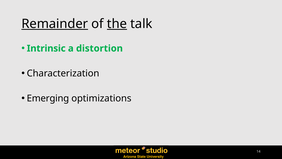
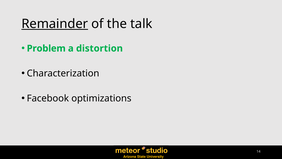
the underline: present -> none (117, 24)
Intrinsic: Intrinsic -> Problem (46, 48)
Emerging: Emerging -> Facebook (48, 98)
